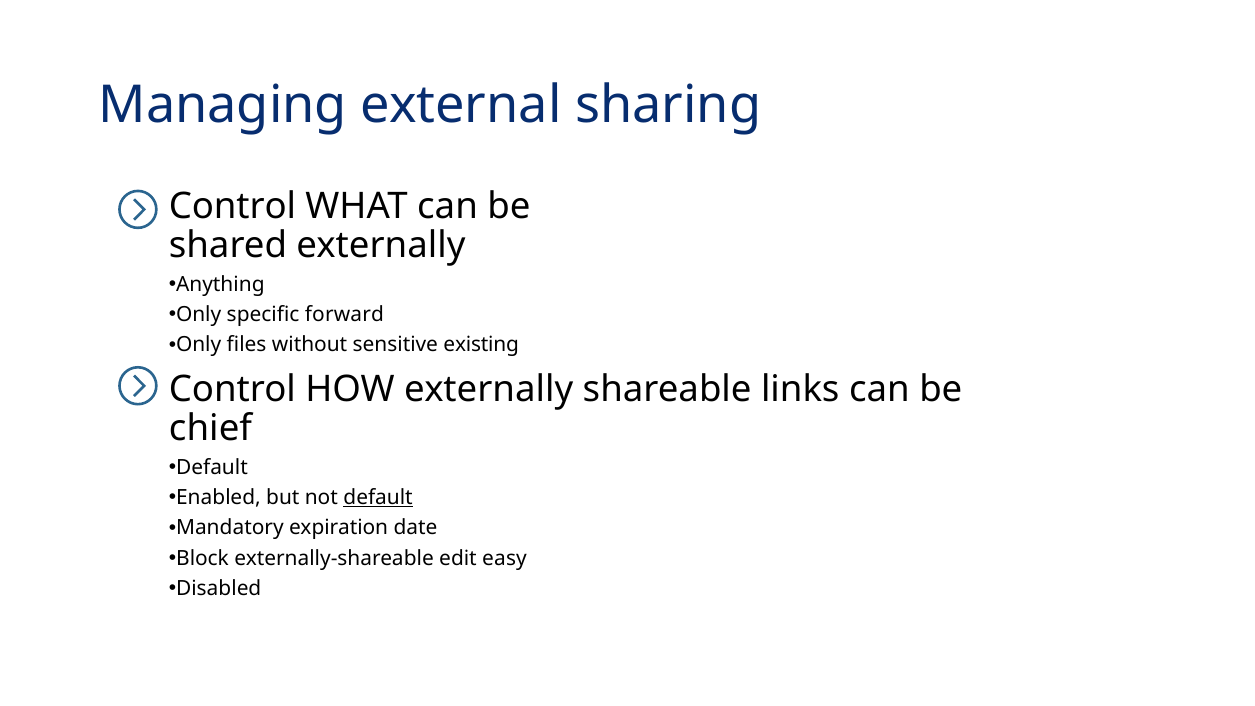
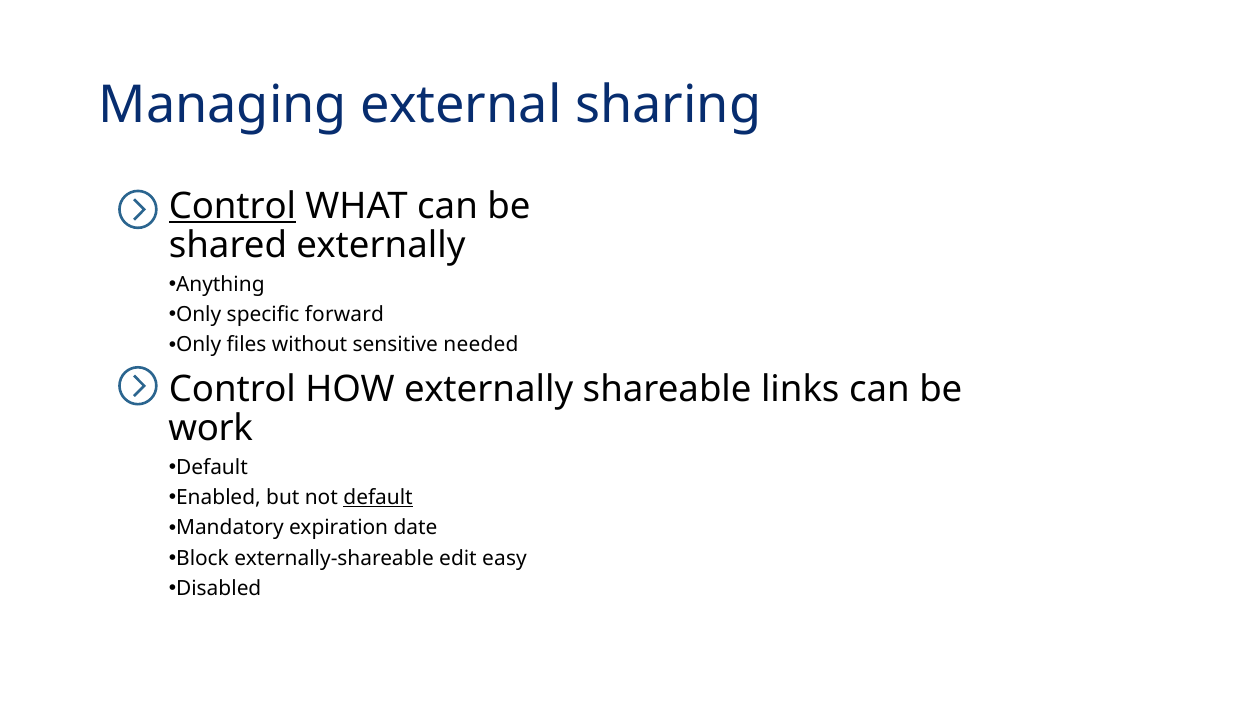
Control underline: none -> present (232, 206)
existing: existing -> needed (481, 345)
chief: chief -> work (211, 429)
